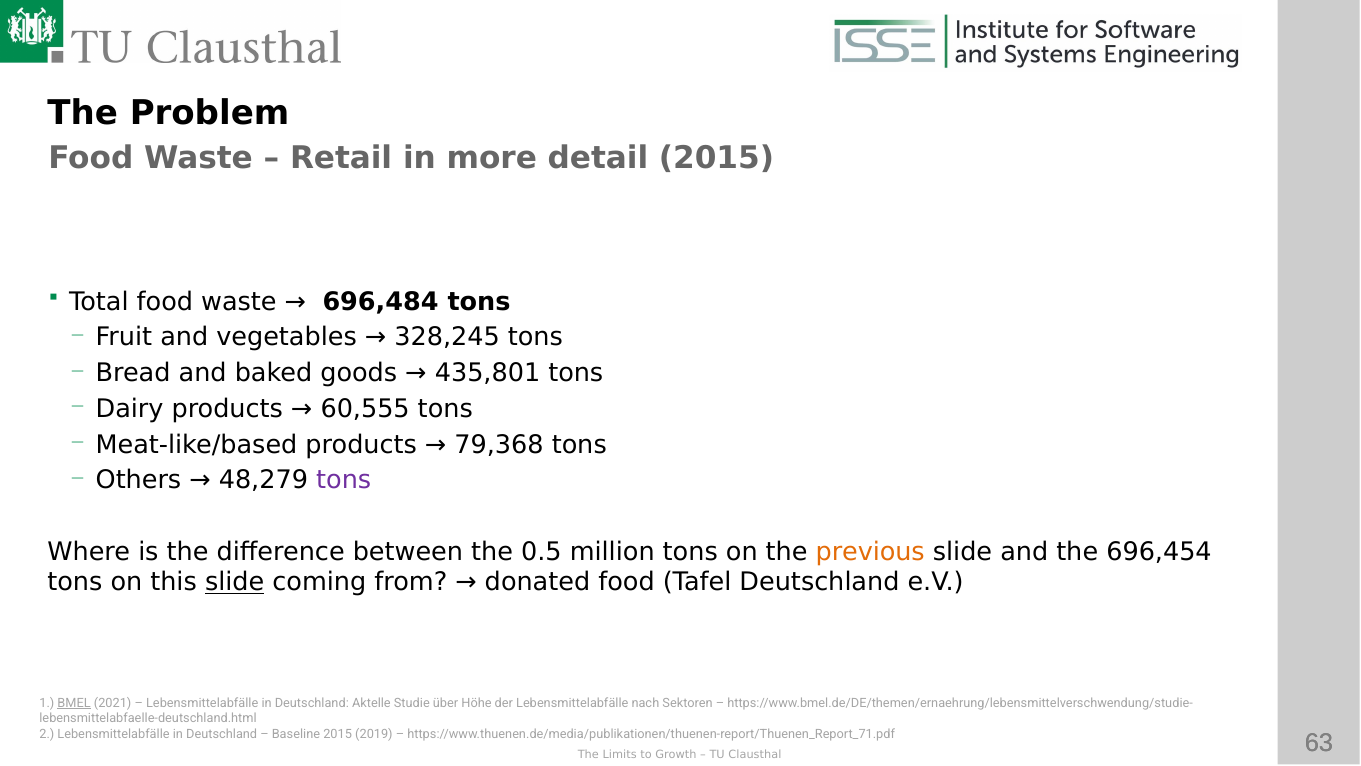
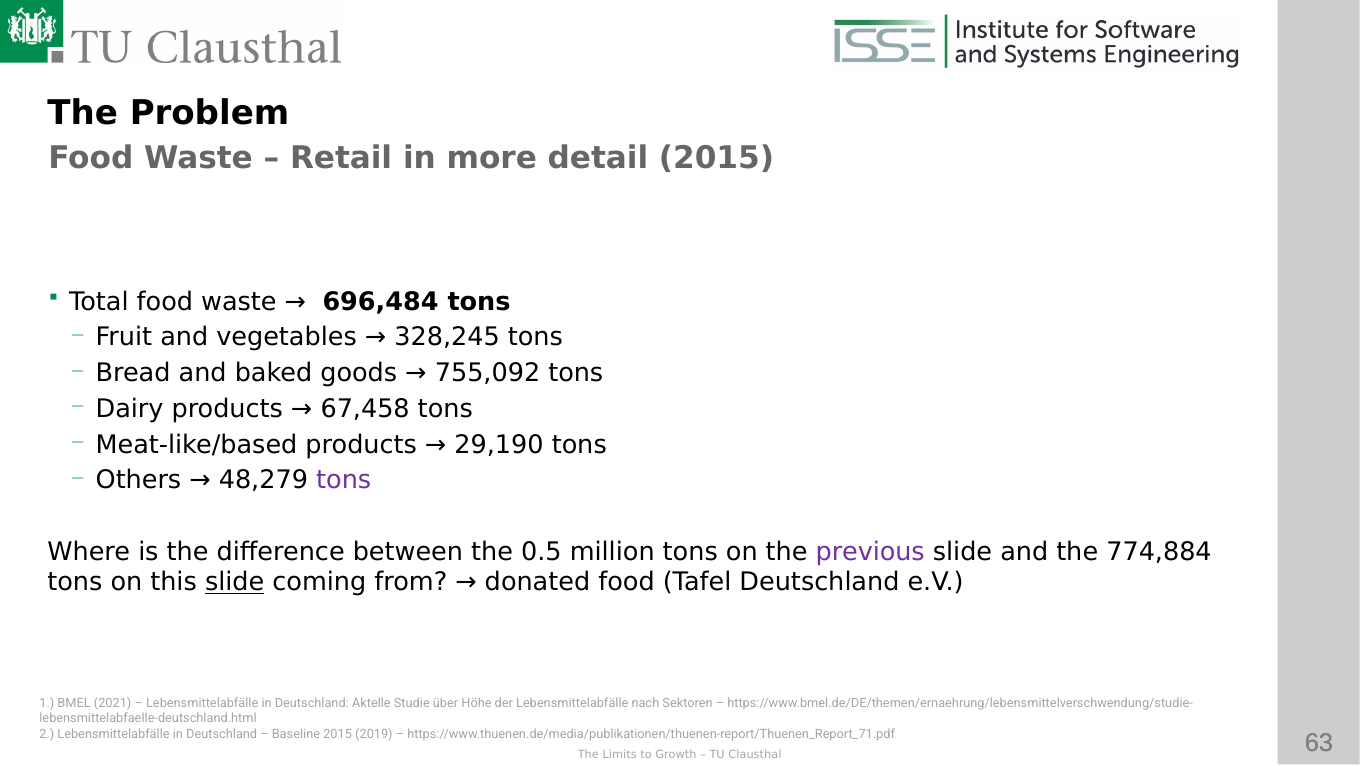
435,801: 435,801 -> 755,092 (488, 373)
60,555: 60,555 -> 67,458 (365, 409)
79,368: 79,368 -> 29,190 (499, 444)
previous colour: orange -> purple (870, 552)
696,454: 696,454 -> 774,884 (1159, 552)
BMEL underline: present -> none (74, 703)
